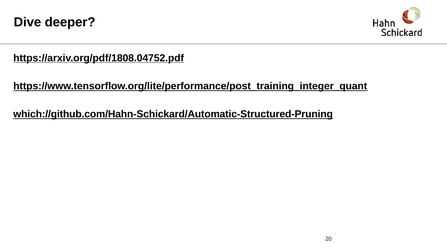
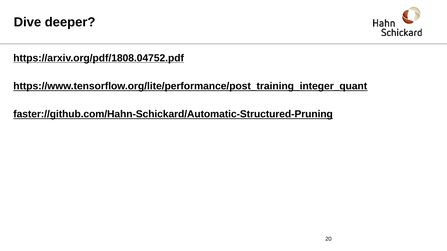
which://github.com/Hahn-Schickard/Automatic-Structured-Pruning: which://github.com/Hahn-Schickard/Automatic-Structured-Pruning -> faster://github.com/Hahn-Schickard/Automatic-Structured-Pruning (173, 114)
